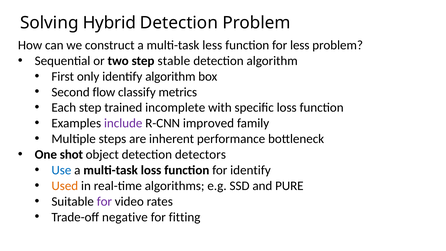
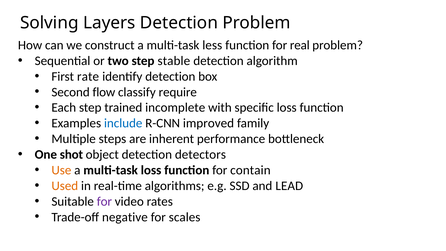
Hybrid: Hybrid -> Layers (109, 23)
for less: less -> real (300, 45)
only: only -> rate (88, 76)
identify algorithm: algorithm -> detection (170, 76)
metrics: metrics -> require (178, 92)
include colour: purple -> blue (123, 123)
Use colour: blue -> orange (61, 170)
for identify: identify -> contain (250, 170)
PURE: PURE -> LEAD (289, 186)
fitting: fitting -> scales (185, 217)
